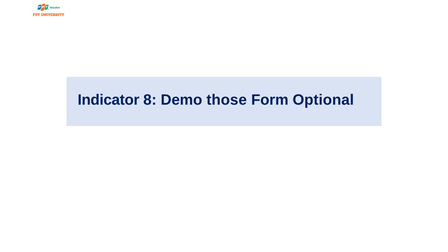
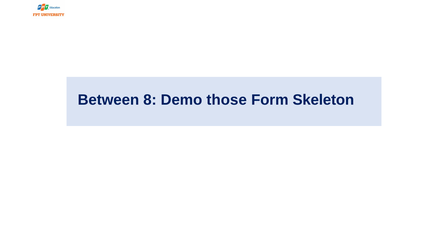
Indicator: Indicator -> Between (108, 100)
Optional: Optional -> Skeleton (323, 100)
